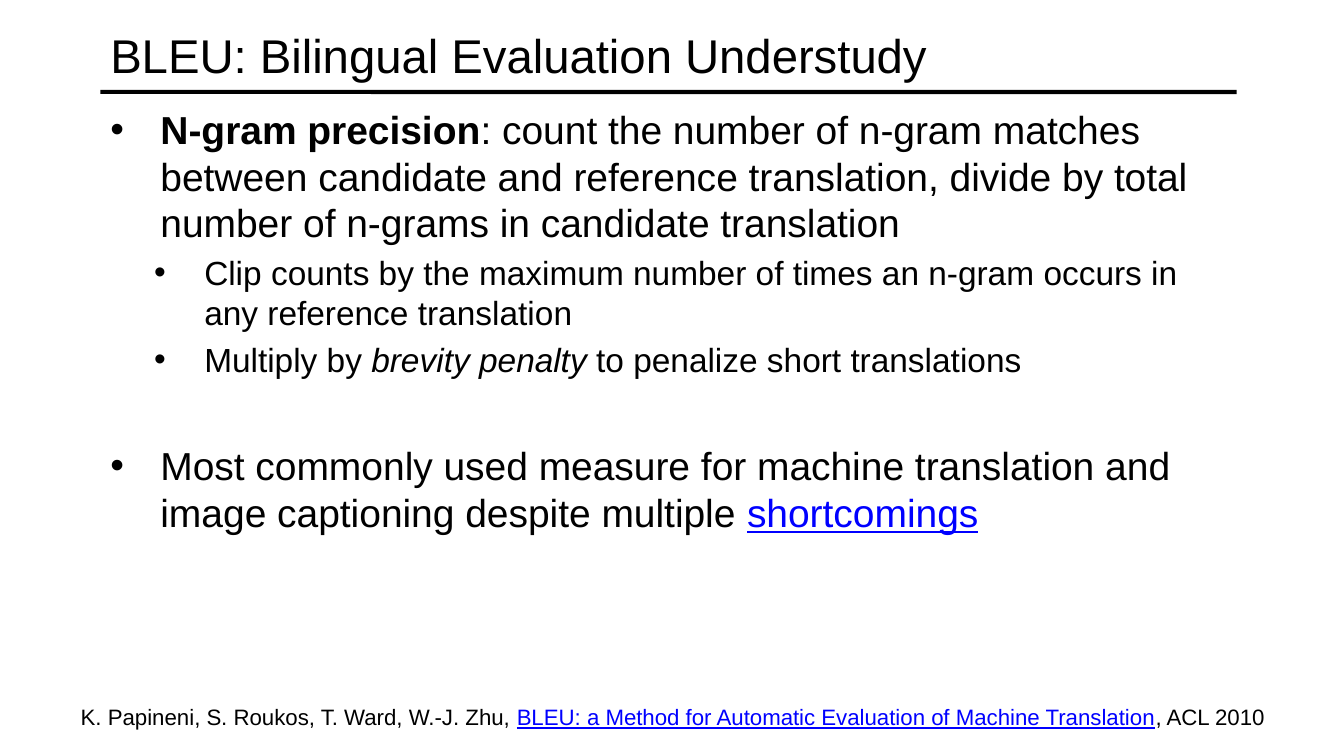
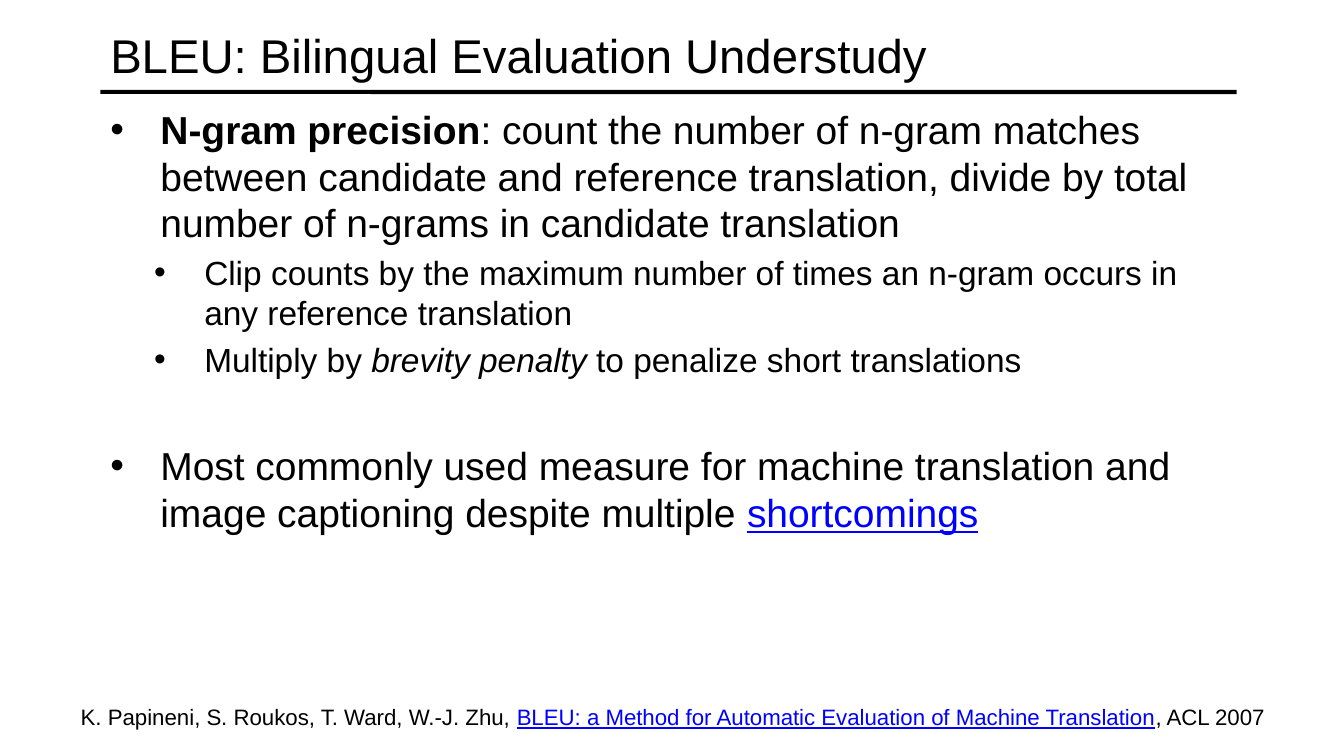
2010: 2010 -> 2007 (1240, 718)
